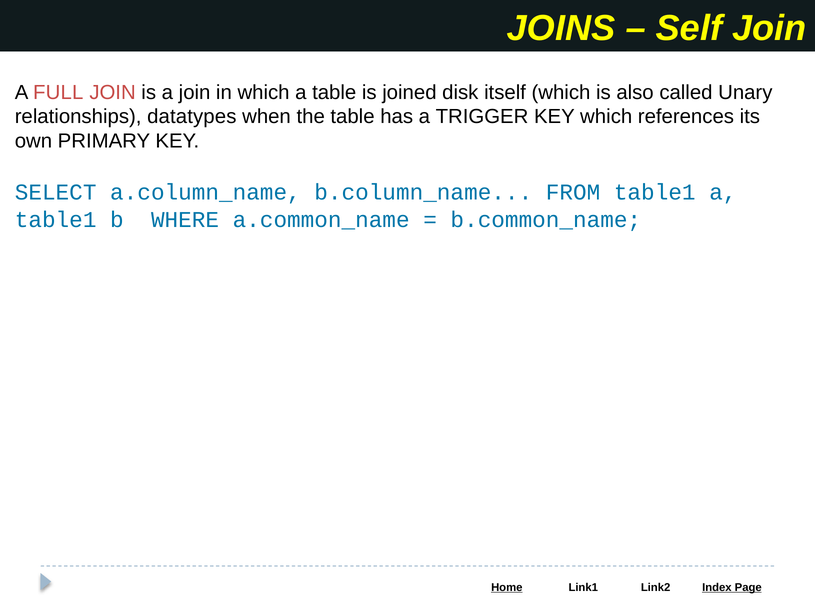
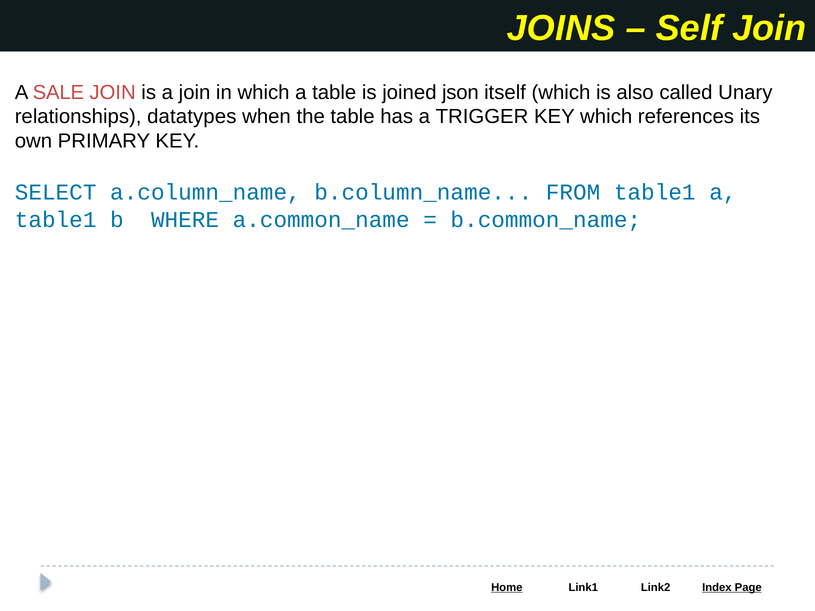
FULL: FULL -> SALE (58, 92)
disk: disk -> json (460, 92)
